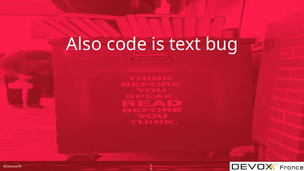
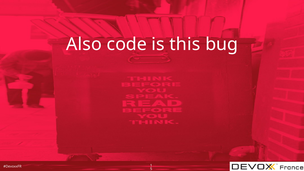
text: text -> this (185, 44)
